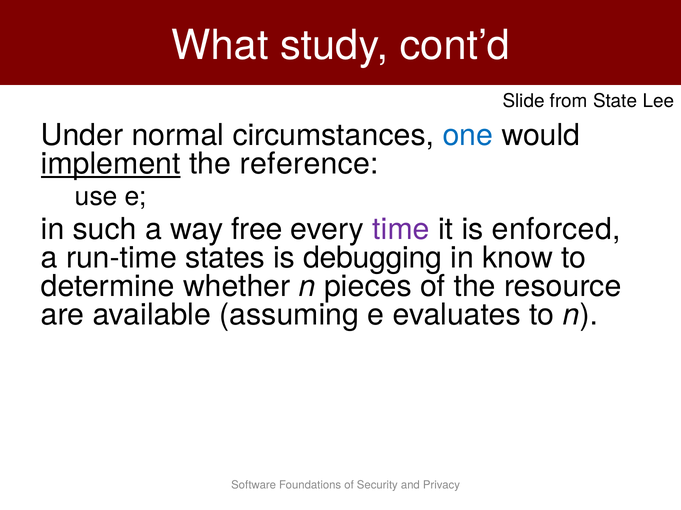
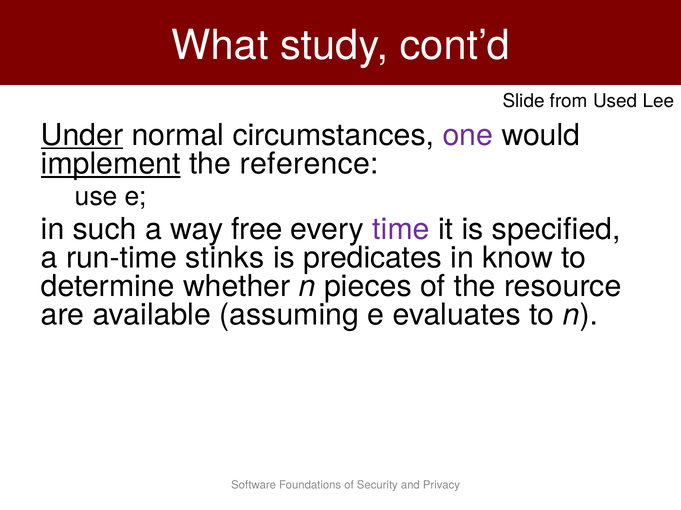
State: State -> Used (615, 101)
Under underline: none -> present (82, 136)
one colour: blue -> purple (468, 136)
enforced: enforced -> specified (556, 229)
states: states -> stinks (225, 258)
debugging: debugging -> predicates (373, 258)
